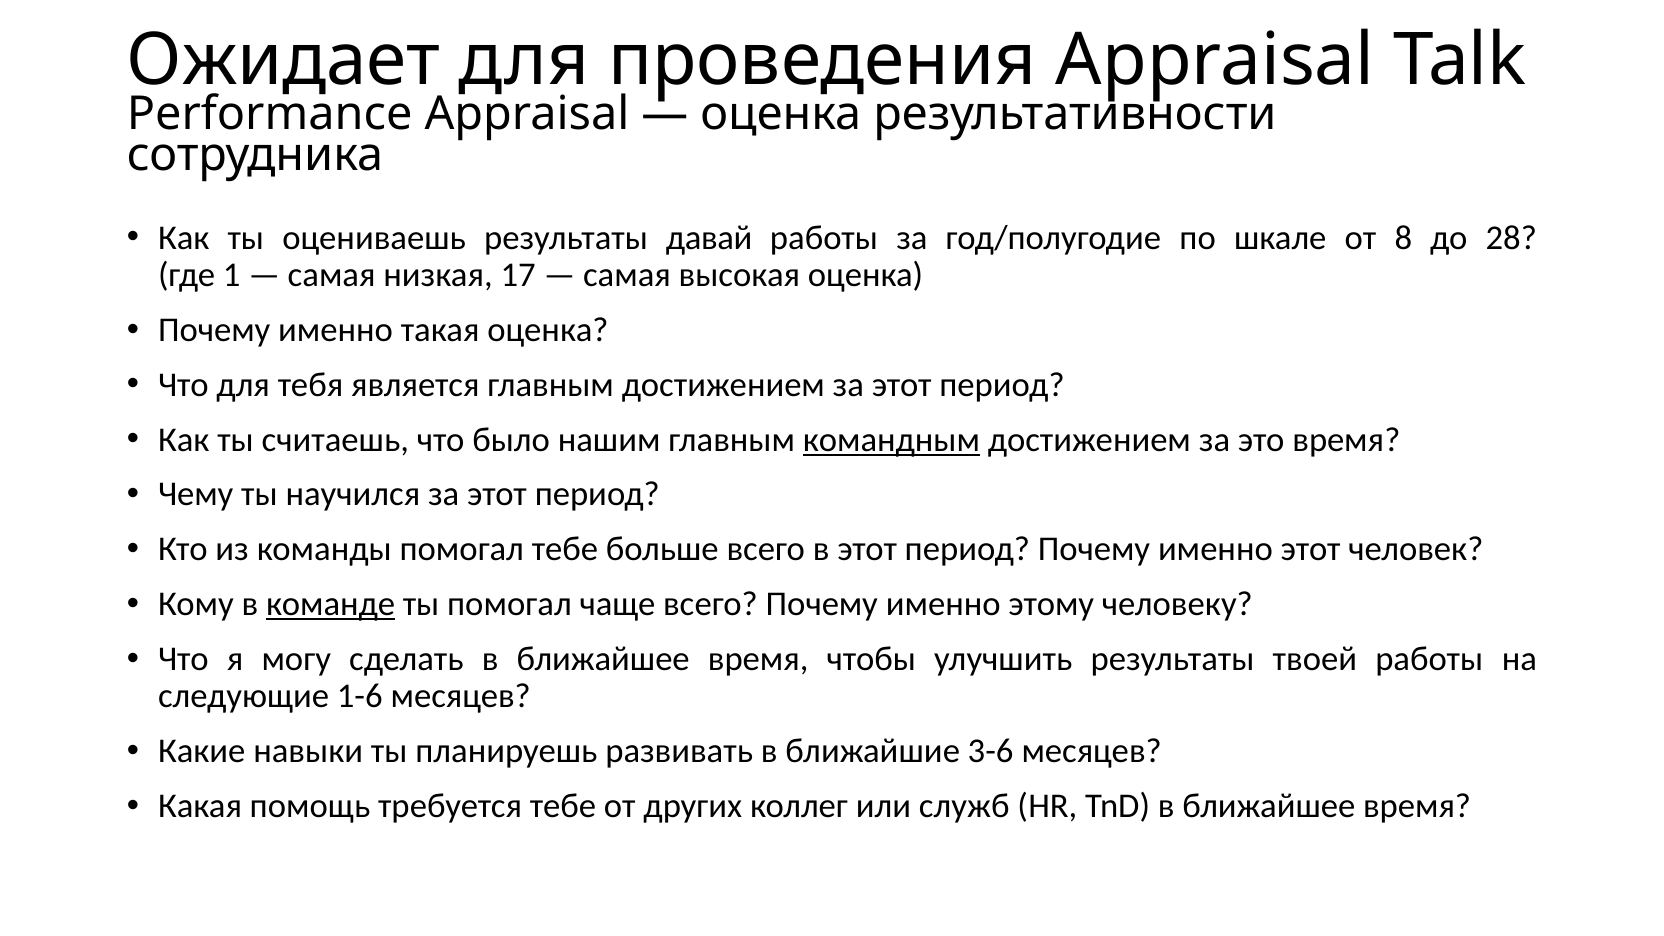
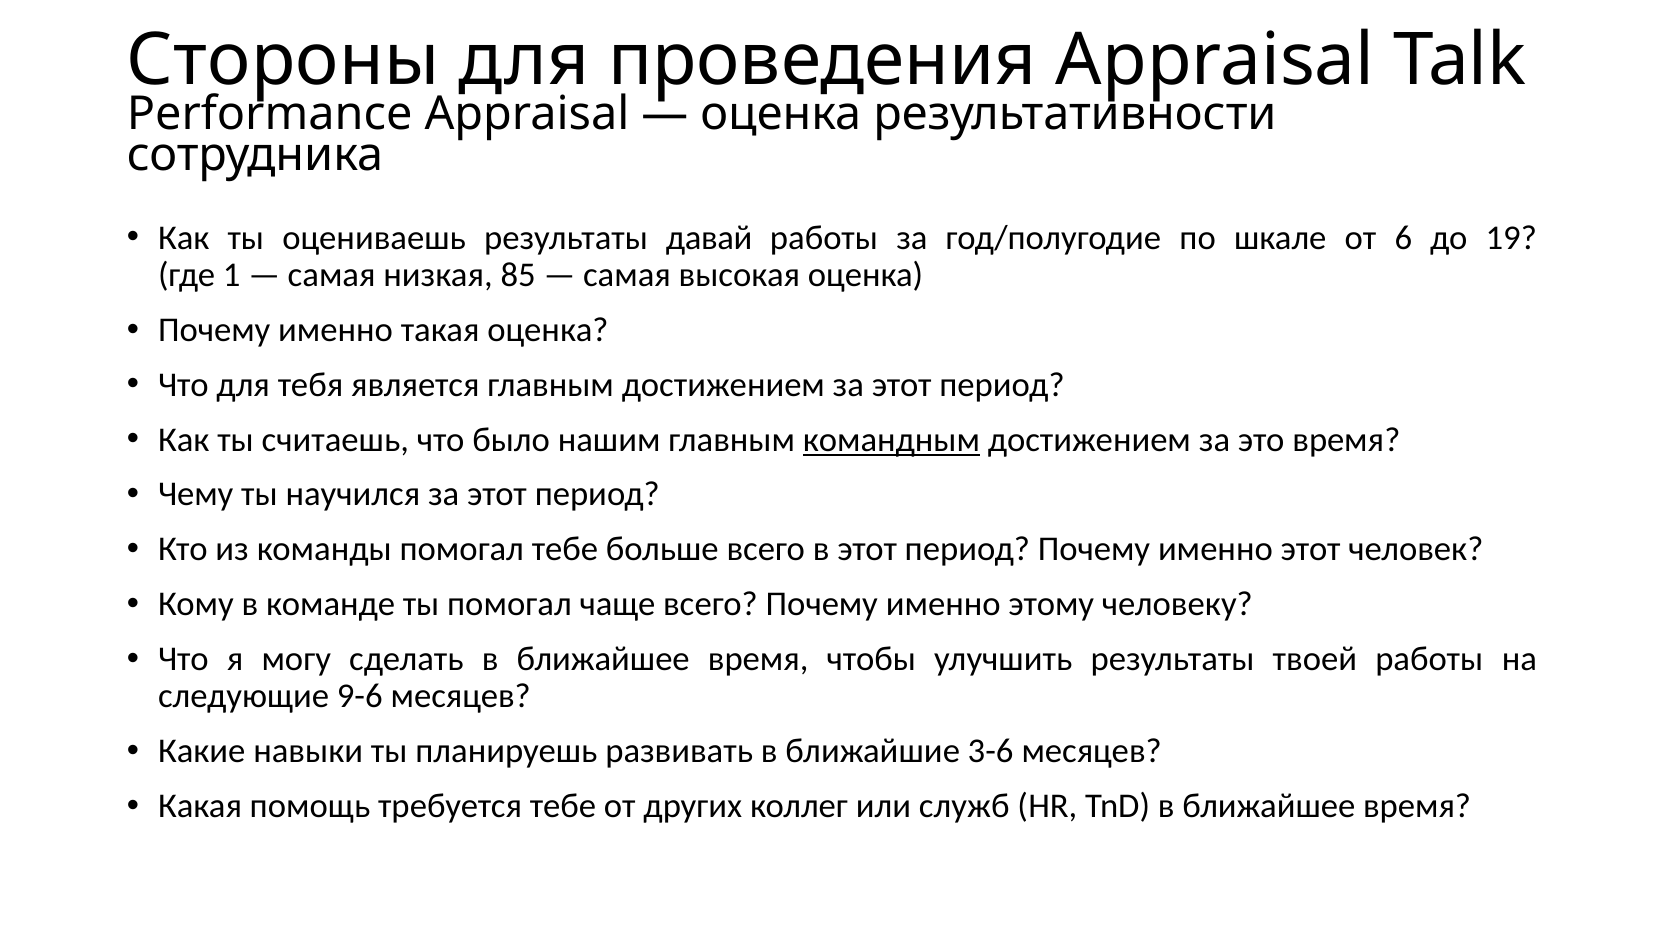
Ожидает: Ожидает -> Стороны (283, 61)
8: 8 -> 6 (1403, 238)
28: 28 -> 19 (1511, 238)
17: 17 -> 85 (518, 275)
команде underline: present -> none (331, 604)
1-6: 1-6 -> 9-6 (360, 697)
